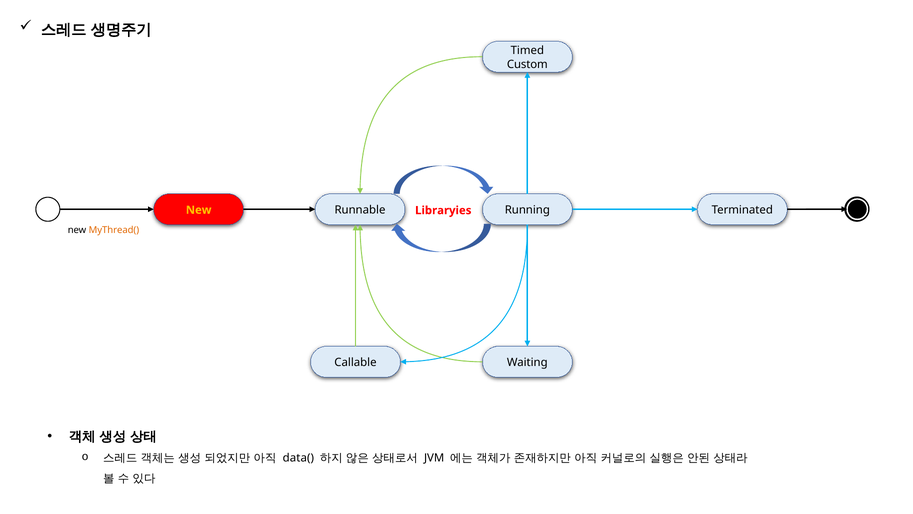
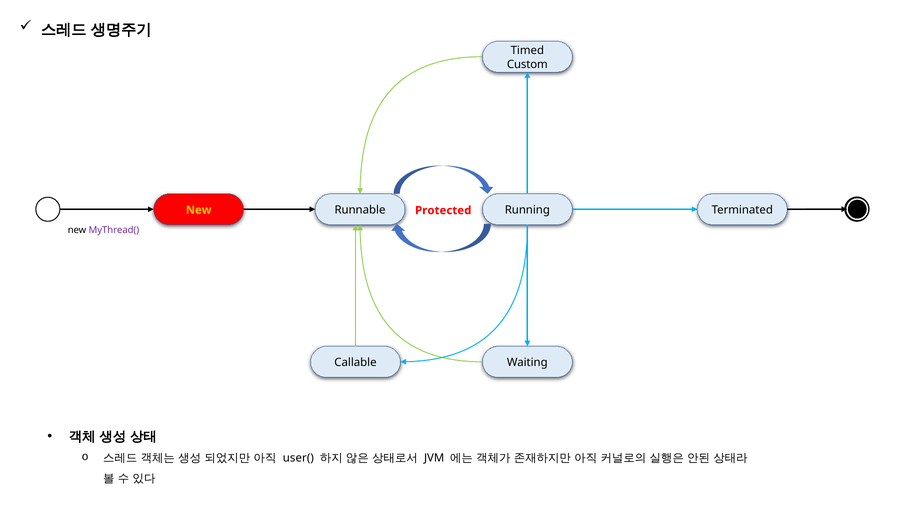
Libraryies: Libraryies -> Protected (443, 210)
MyThread( colour: orange -> purple (114, 230)
data(: data( -> user( (298, 457)
